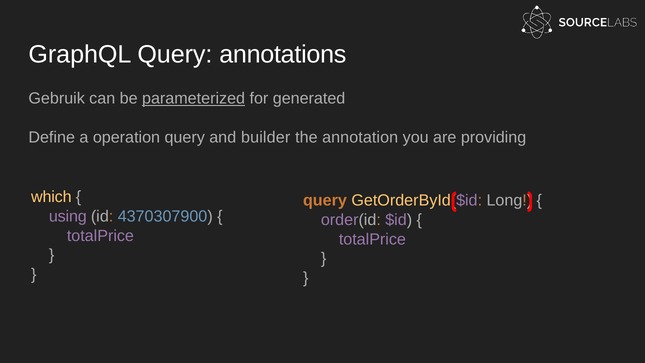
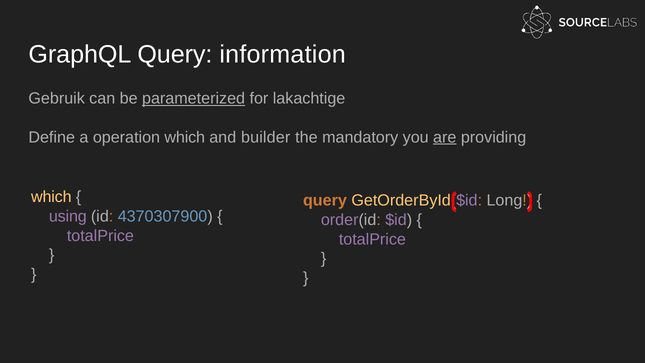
annotations: annotations -> information (283, 55)
generated: generated -> lakachtige (309, 99)
operation query: query -> which (185, 137)
annotation: annotation -> mandatory (360, 137)
are underline: none -> present (445, 137)
